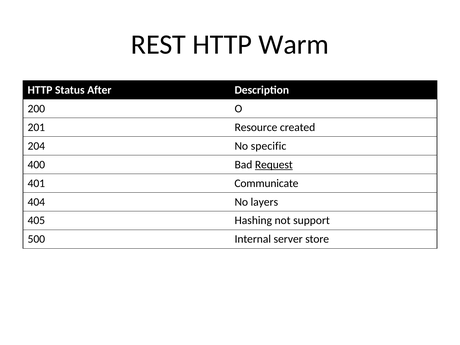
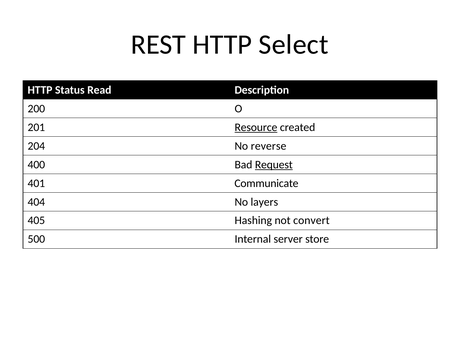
Warm: Warm -> Select (294, 45)
After: After -> Read (99, 90)
Resource underline: none -> present (256, 127)
specific: specific -> reverse (269, 146)
support: support -> convert (311, 221)
